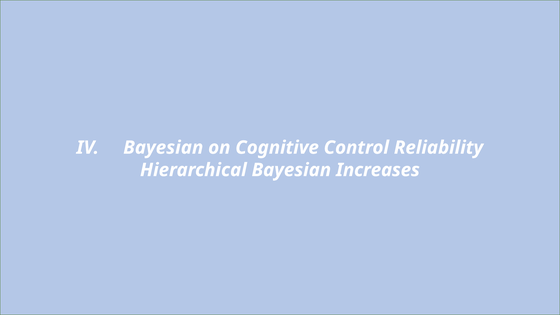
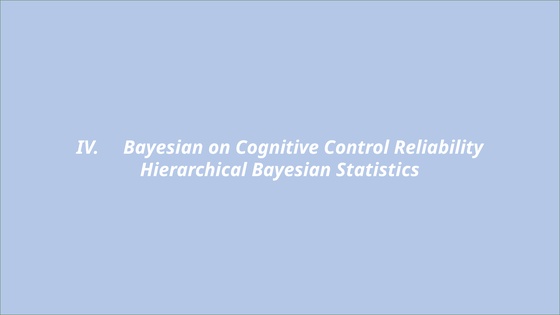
Increases: Increases -> Statistics (378, 170)
